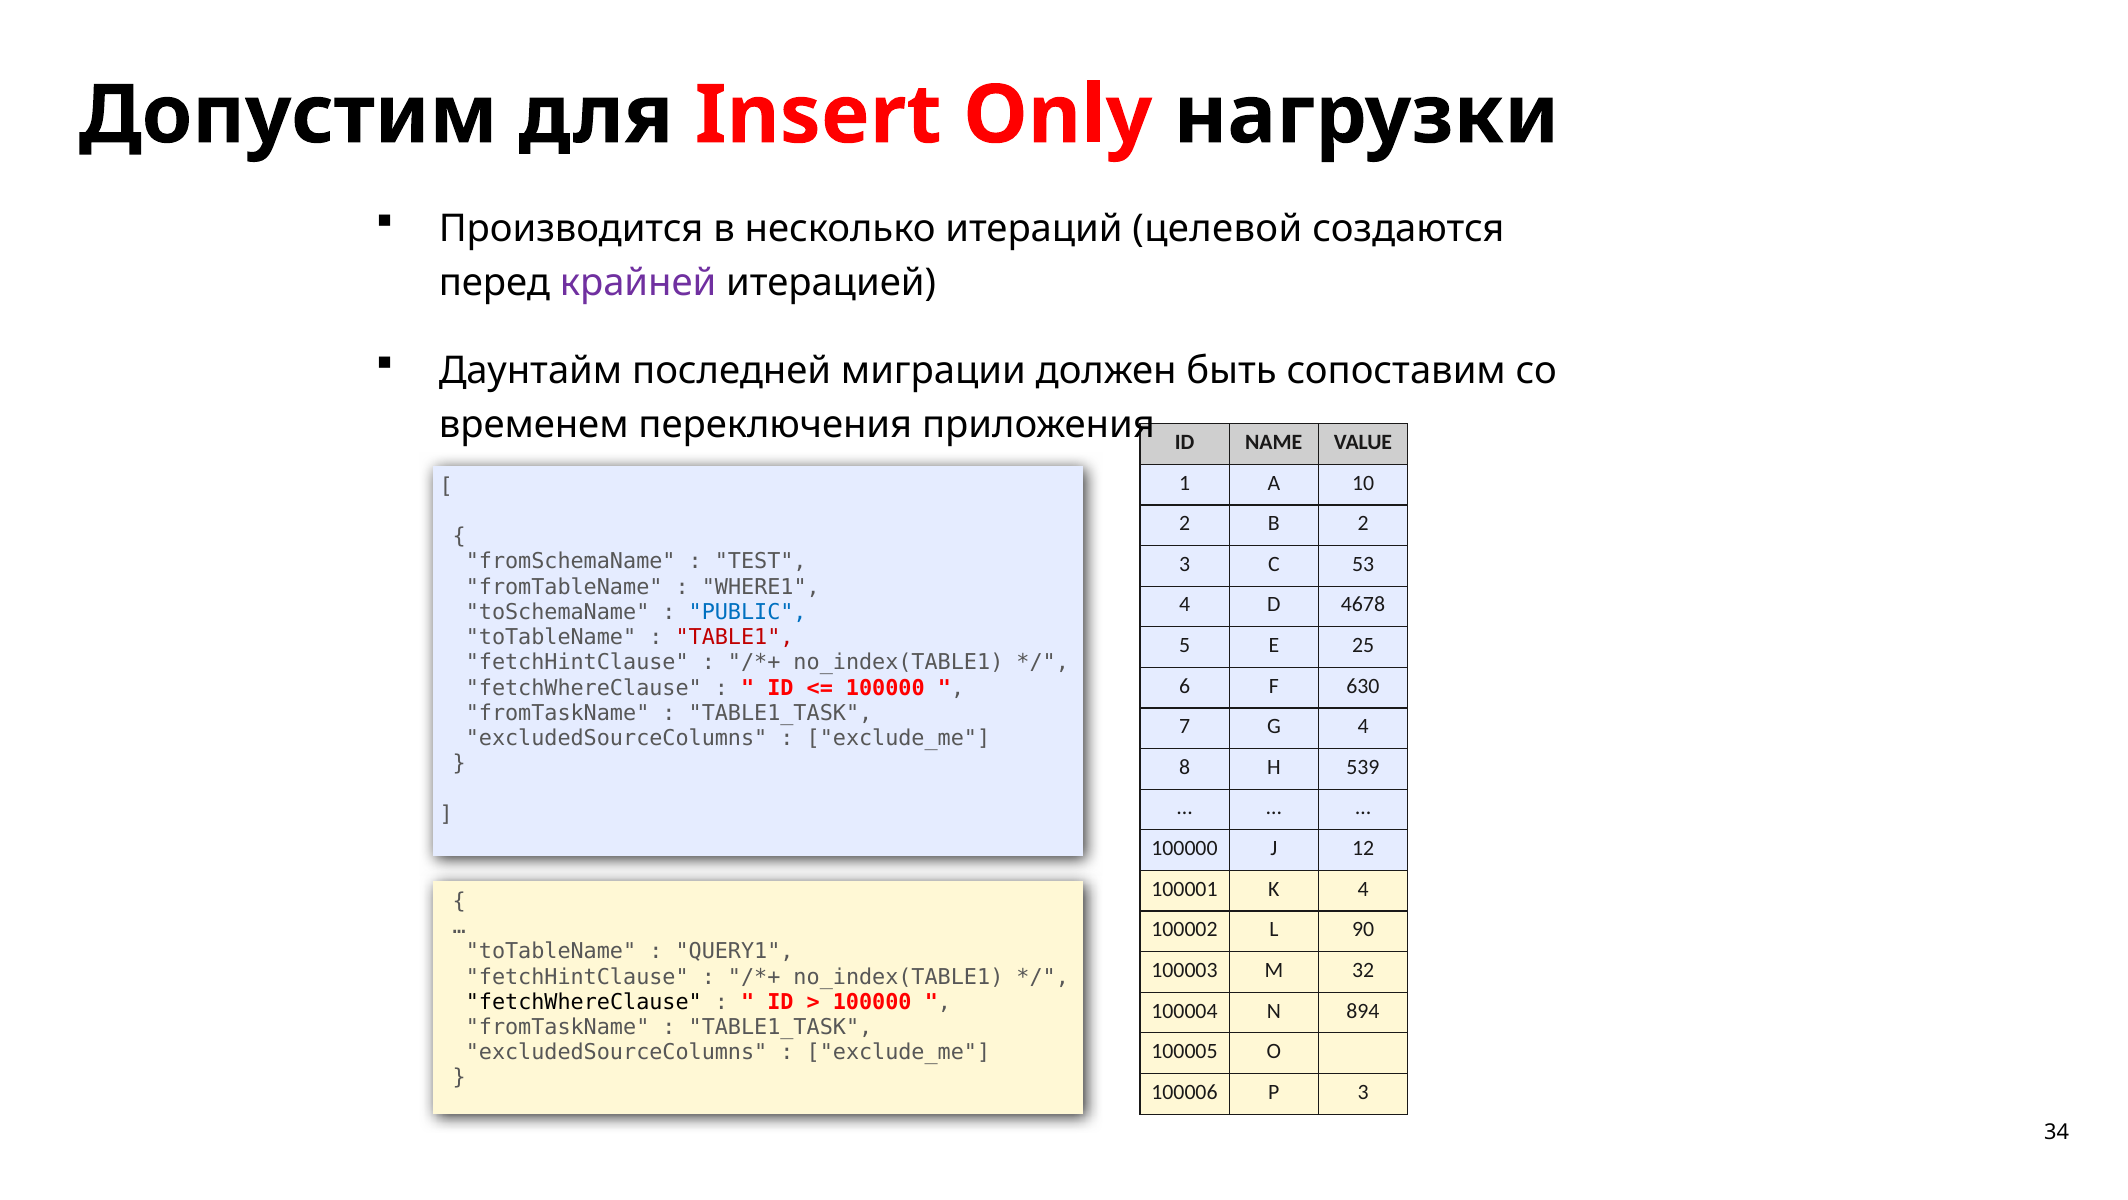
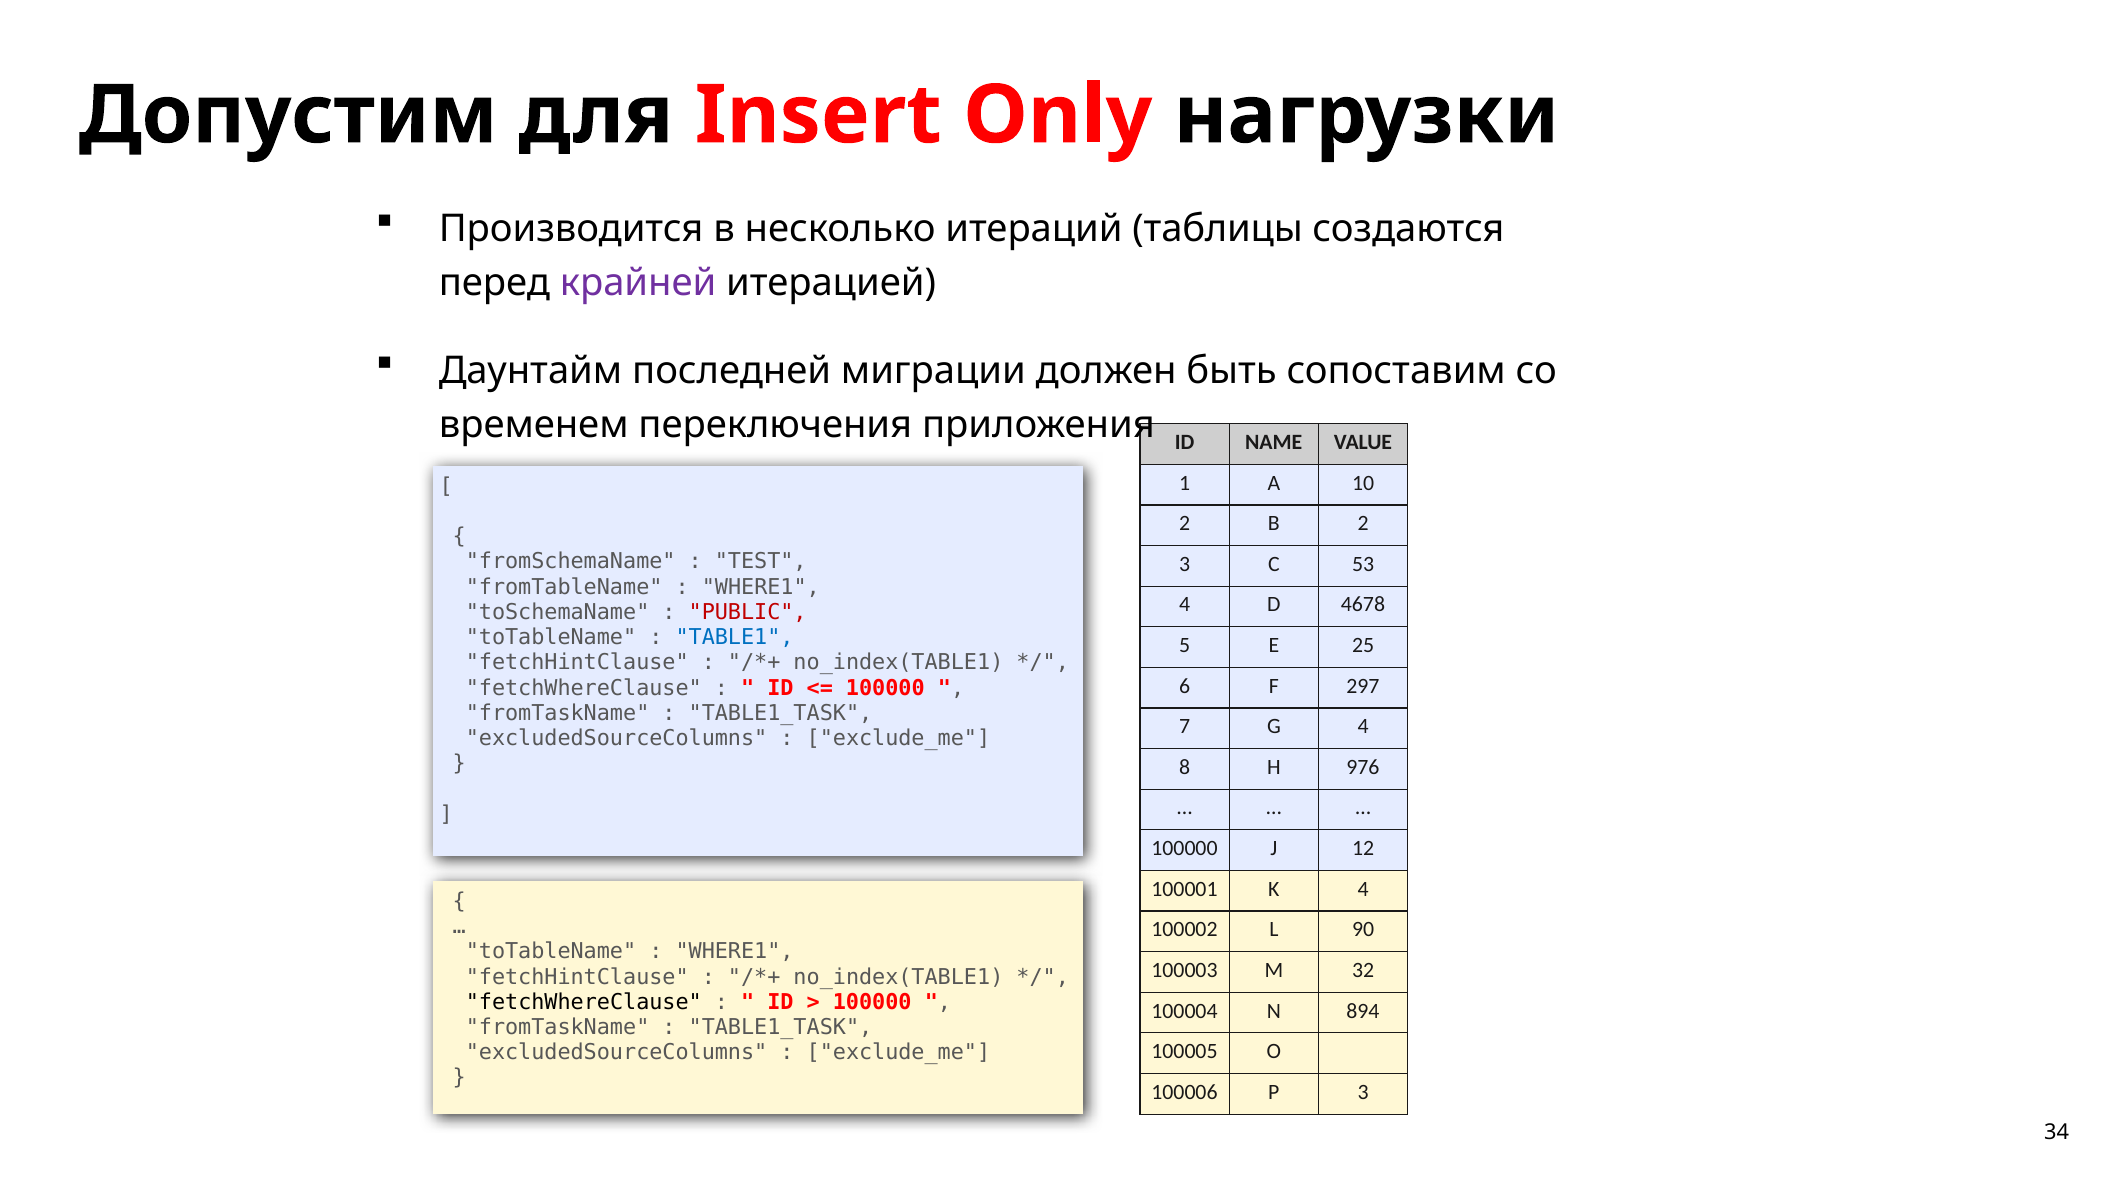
целевой: целевой -> таблицы (1218, 228)
PUBLIC colour: blue -> red (748, 612)
TABLE1 colour: red -> blue (735, 637)
630: 630 -> 297 (1363, 686)
539: 539 -> 976 (1363, 767)
QUERY1: QUERY1 -> WHERE1 (735, 951)
